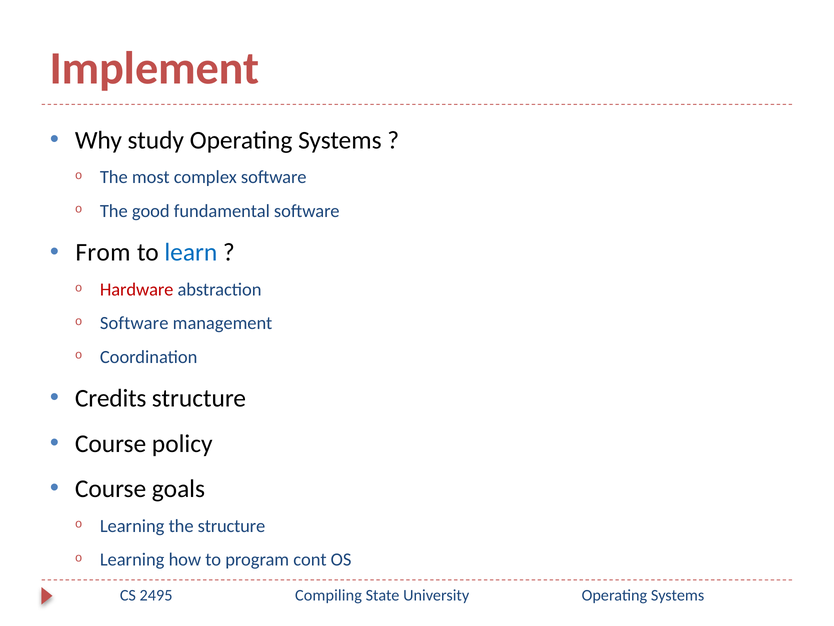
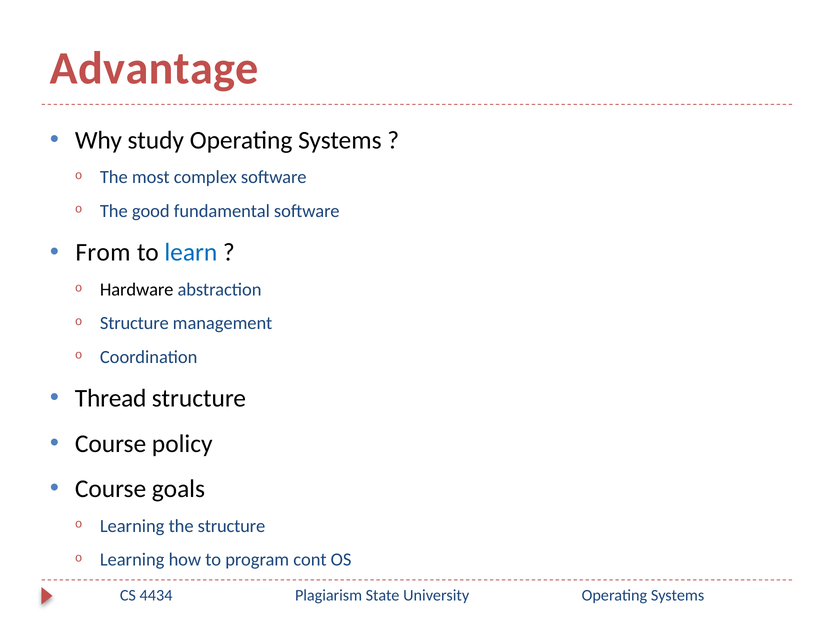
Implement: Implement -> Advantage (154, 69)
Hardware colour: red -> black (137, 289)
Software: Software -> Structure (134, 323)
Credits: Credits -> Thread (111, 398)
2495: 2495 -> 4434 (156, 595)
Compiling: Compiling -> Plagiarism (329, 595)
